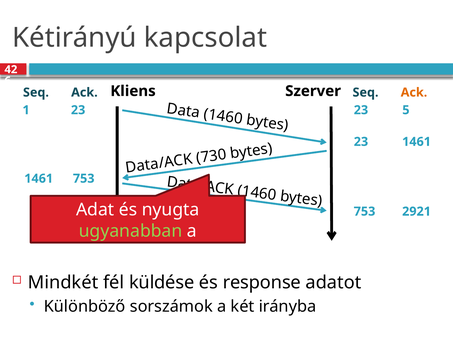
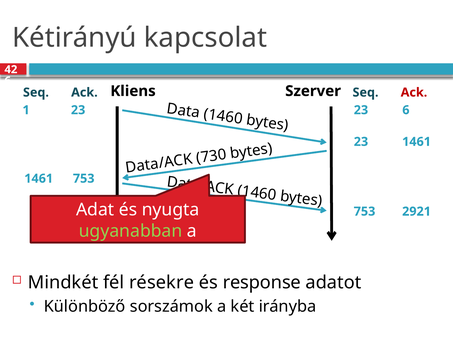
Ack colour: orange -> red (414, 93)
23 5: 5 -> 6 (406, 110)
küldése: küldése -> résekre (162, 283)
